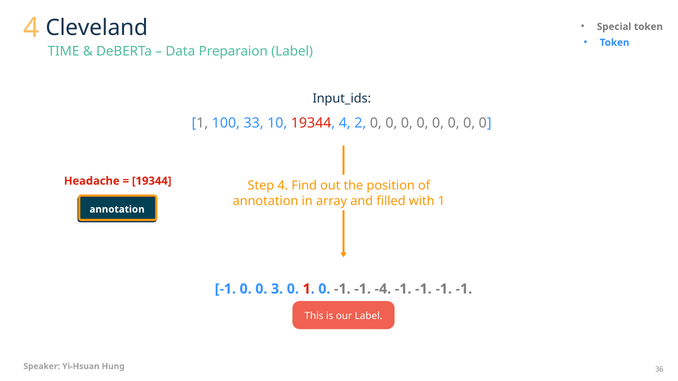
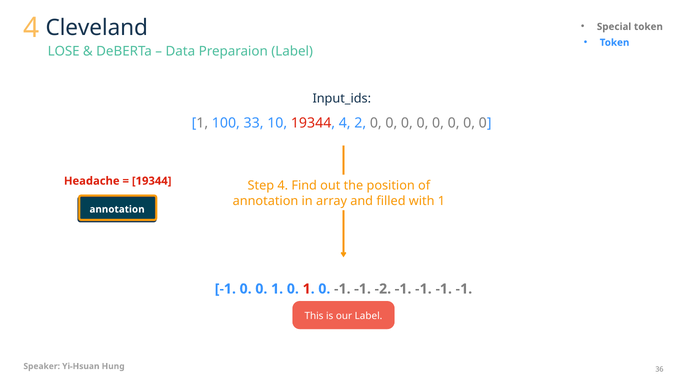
TIME: TIME -> LOSE (64, 51)
0 0 3: 3 -> 1 (277, 289)
-4: -4 -> -2 (383, 289)
